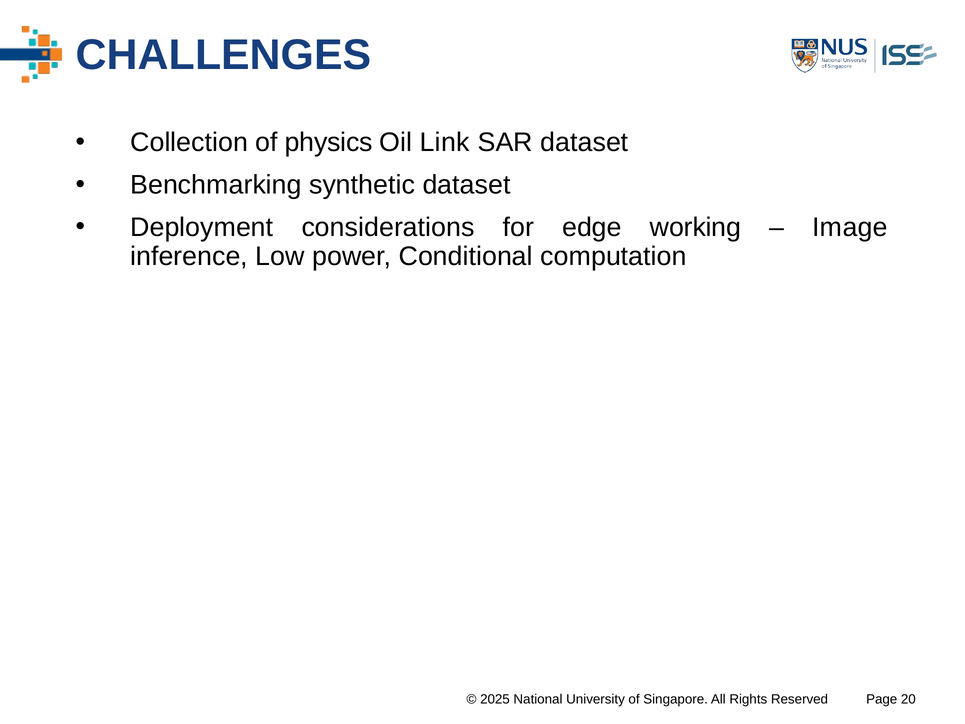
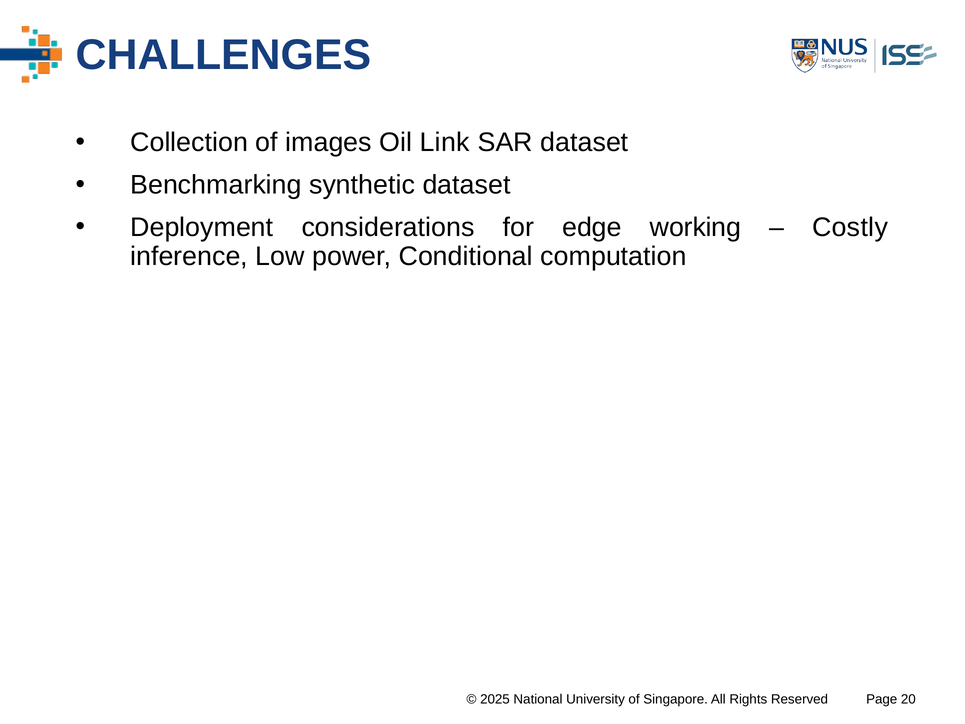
physics: physics -> images (329, 142)
Image: Image -> Costly (850, 227)
